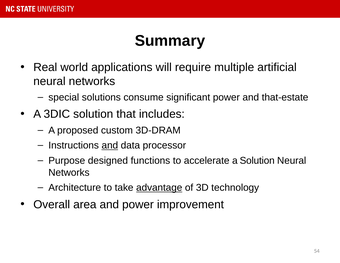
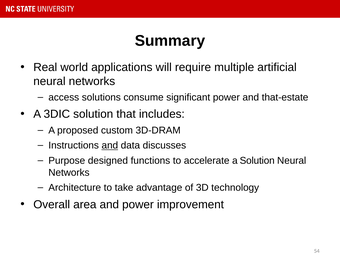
special: special -> access (64, 97)
processor: processor -> discusses (164, 145)
advantage underline: present -> none (159, 188)
